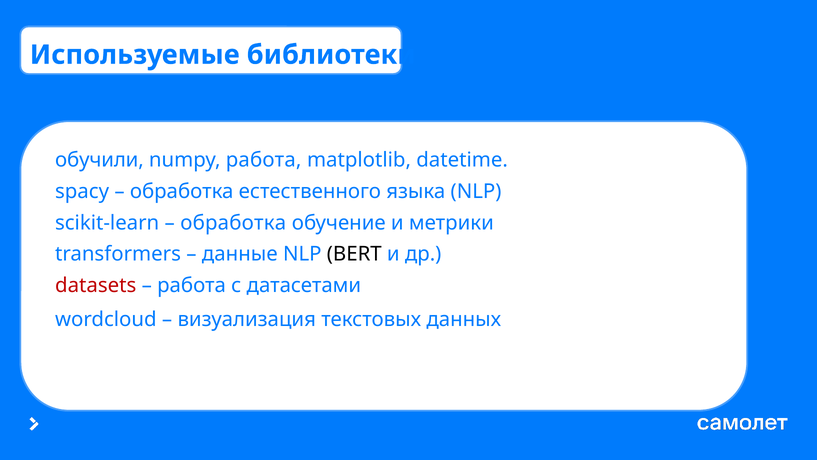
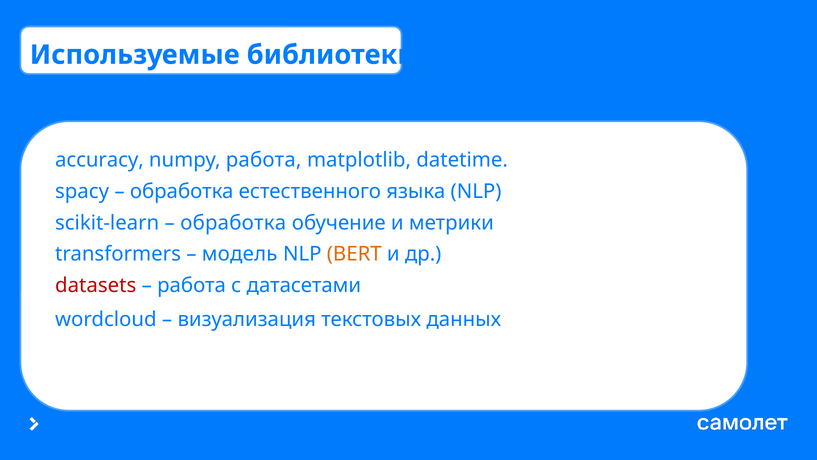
обучили: обучили -> accuracy (99, 160)
данные: данные -> модель (240, 254)
BERT colour: black -> orange (354, 254)
